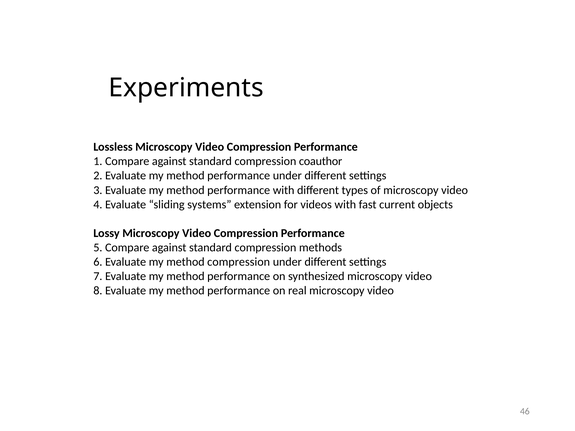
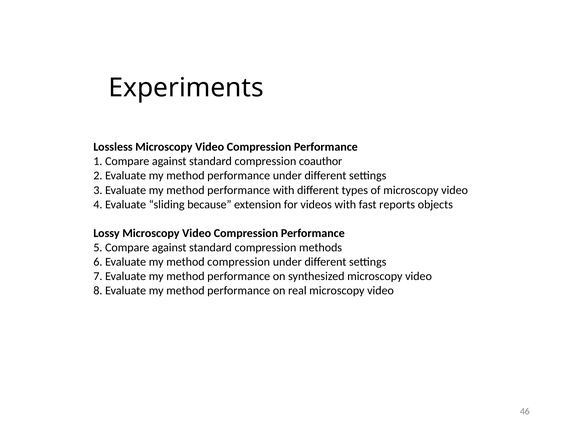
systems: systems -> because (209, 205)
current: current -> reports (397, 205)
